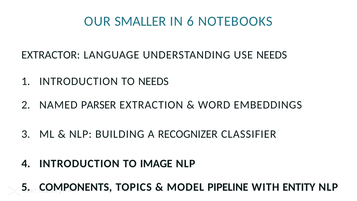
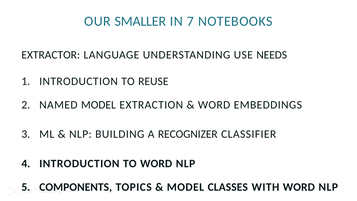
6: 6 -> 7 (190, 21)
TO NEEDS: NEEDS -> REUSE (153, 81)
NAMED PARSER: PARSER -> MODEL (98, 105)
TO IMAGE: IMAGE -> WORD (156, 164)
PIPELINE: PIPELINE -> CLASSES (228, 187)
WITH ENTITY: ENTITY -> WORD (299, 187)
